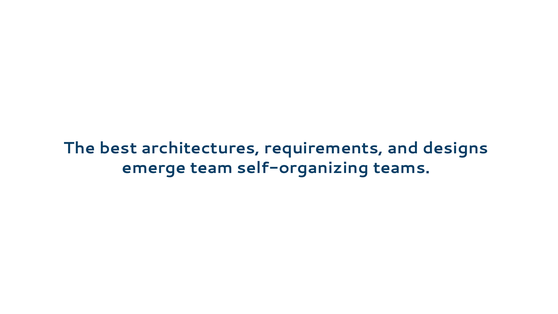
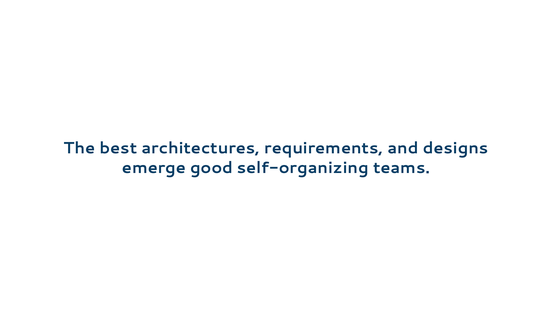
team: team -> good (211, 168)
